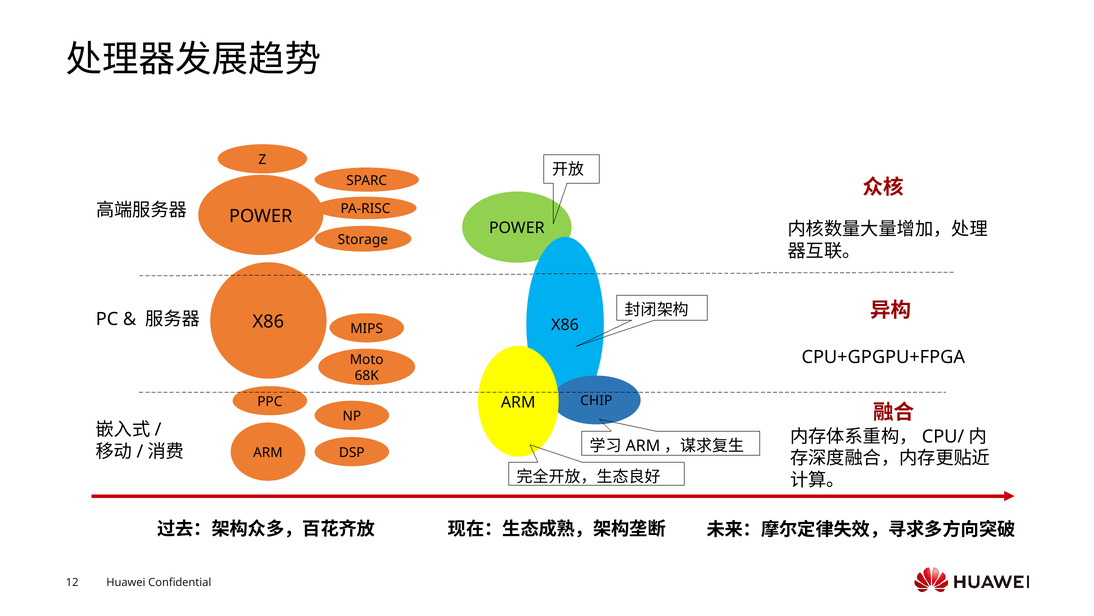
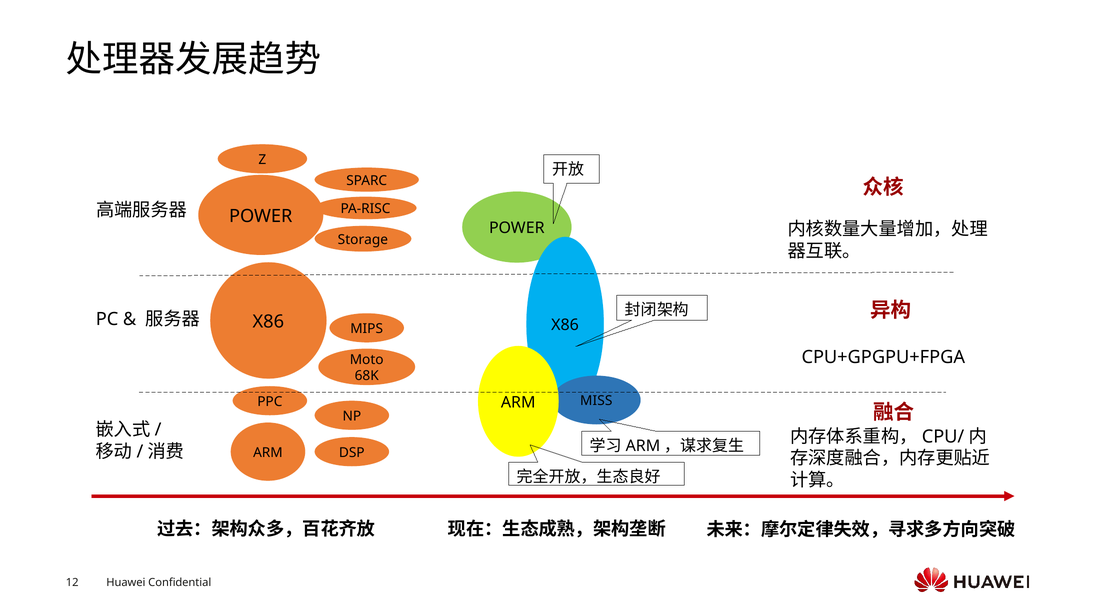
CHIP: CHIP -> MISS (596, 401)
